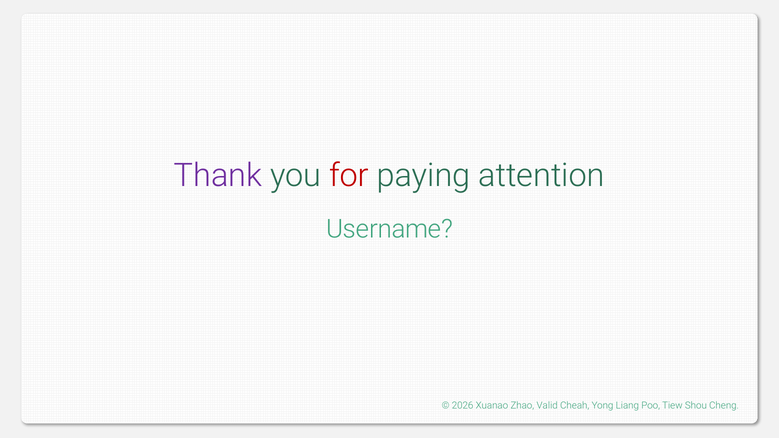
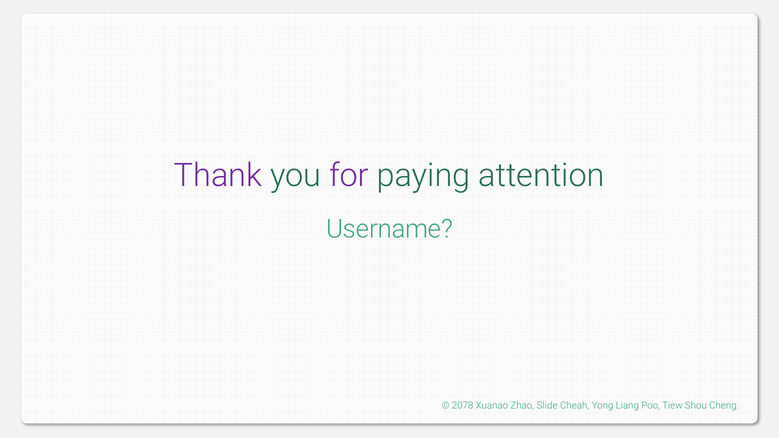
for colour: red -> purple (349, 176)
2026: 2026 -> 2078 (463, 406)
Valid: Valid -> Slide (547, 406)
